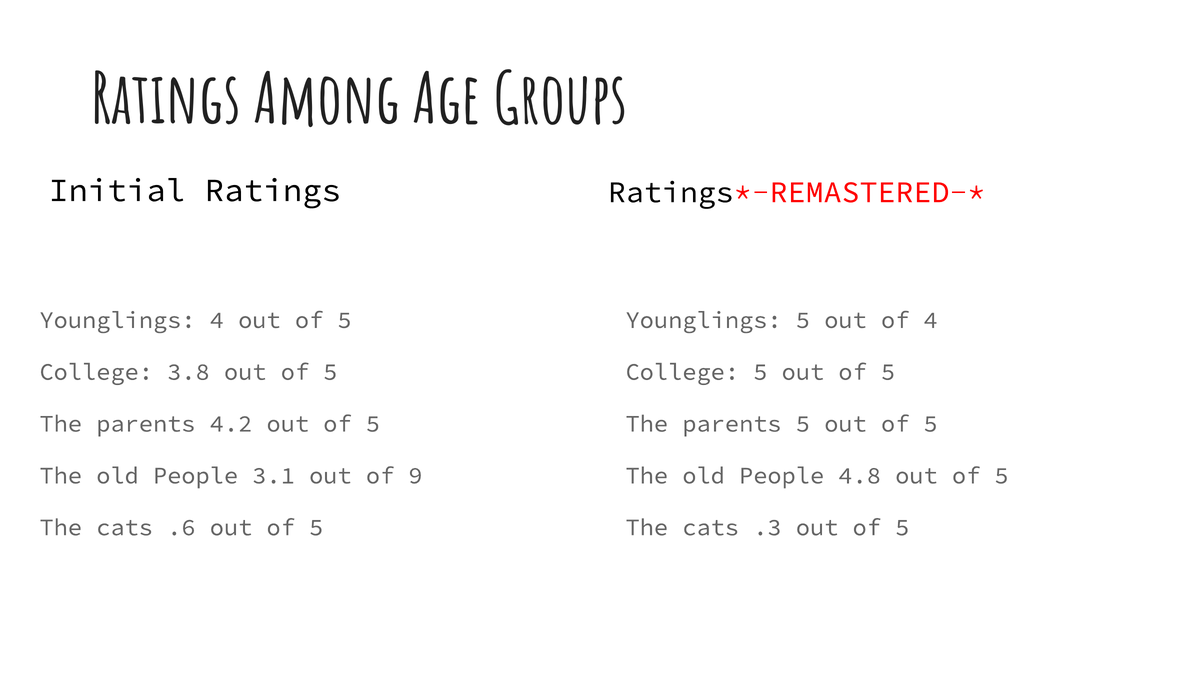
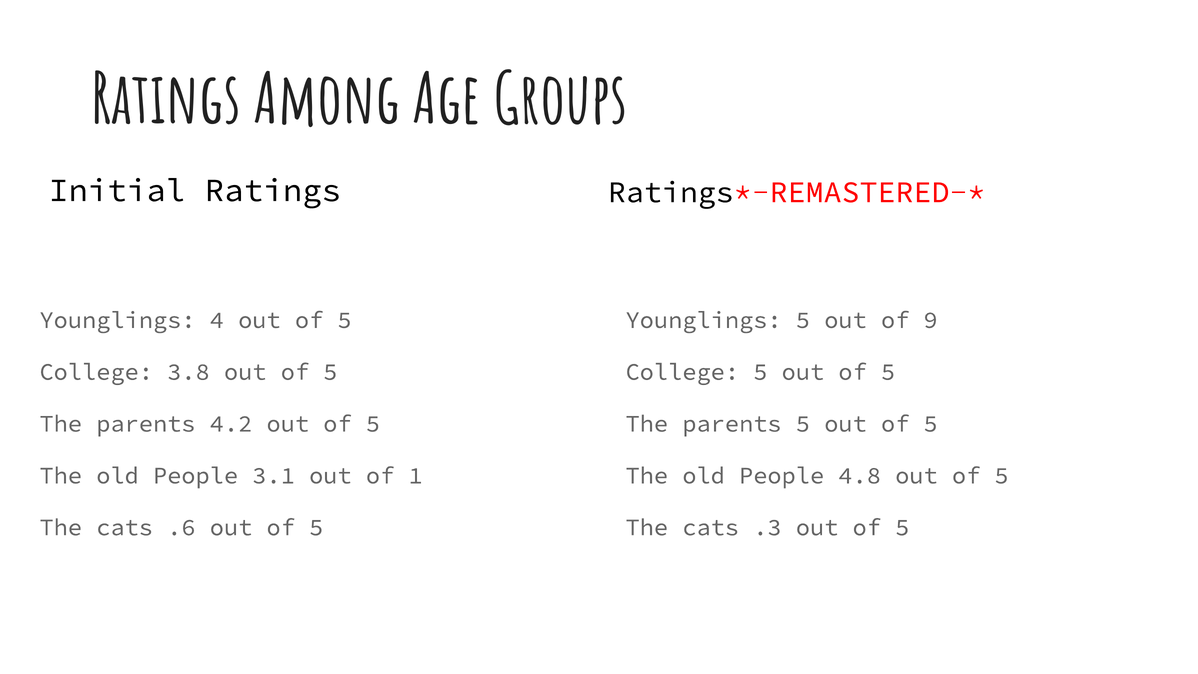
of 4: 4 -> 9 (931, 320)
9: 9 -> 1 (415, 475)
